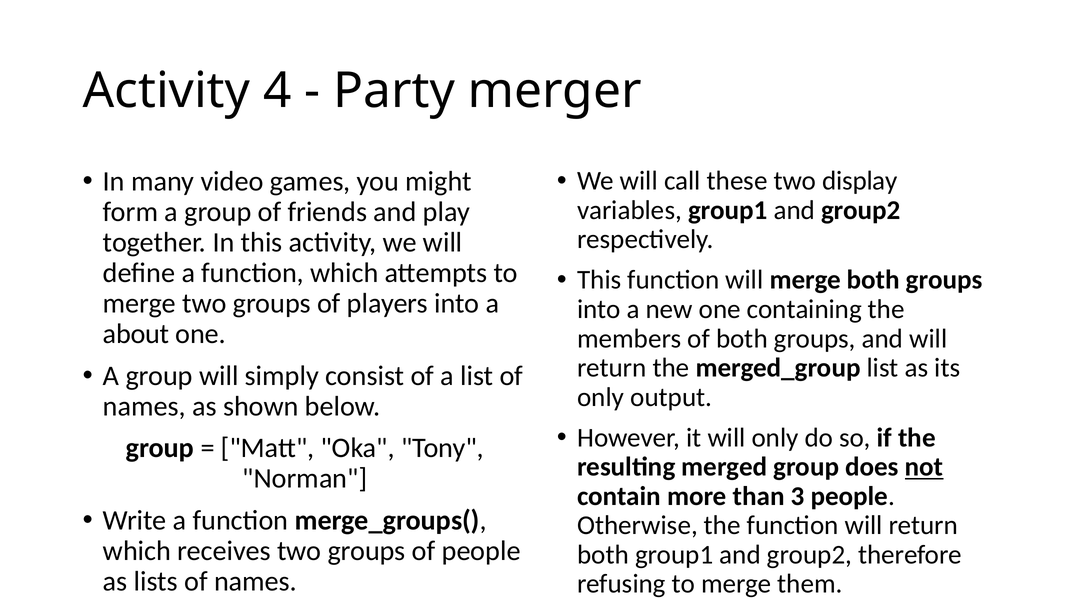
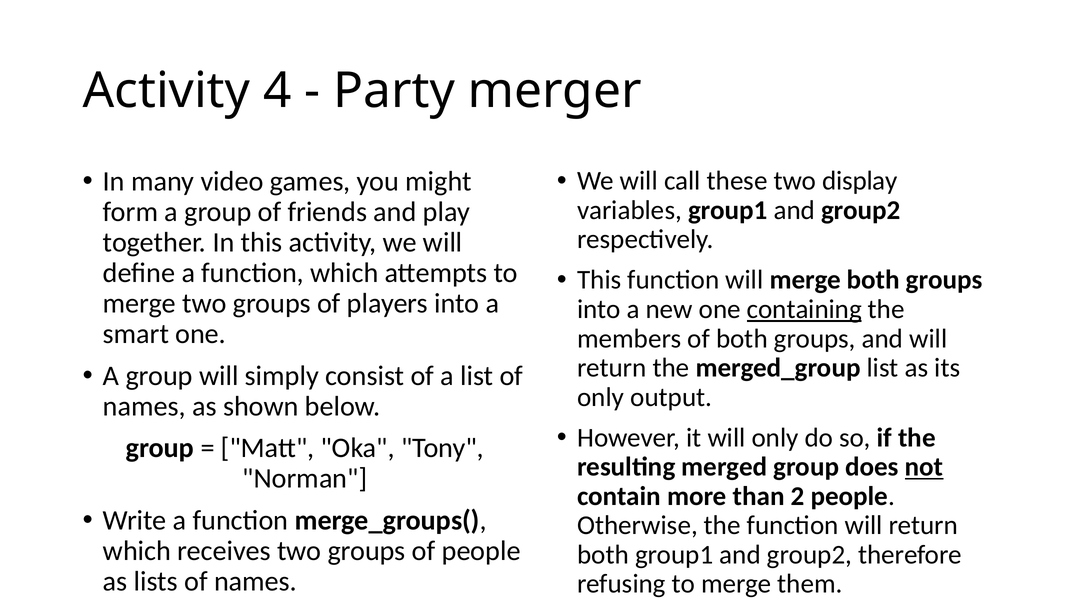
containing underline: none -> present (804, 309)
about: about -> smart (136, 334)
3: 3 -> 2 (798, 496)
